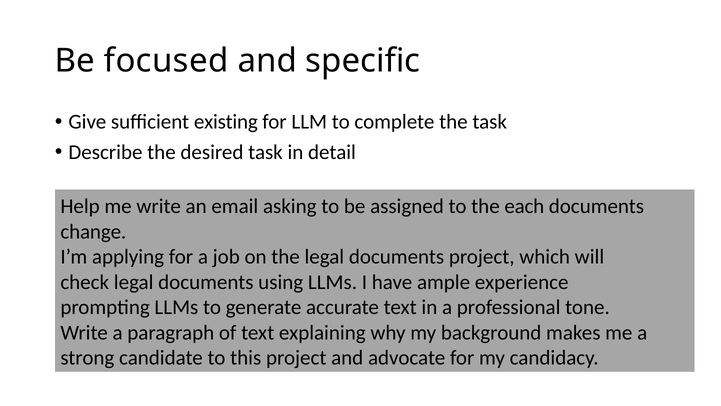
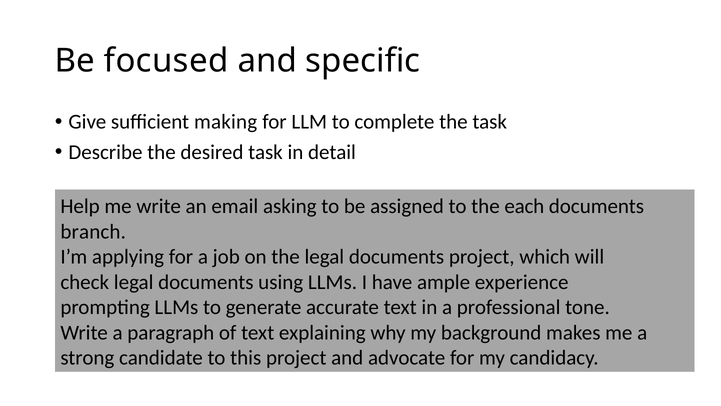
existing: existing -> making (226, 122)
change: change -> branch (93, 231)
